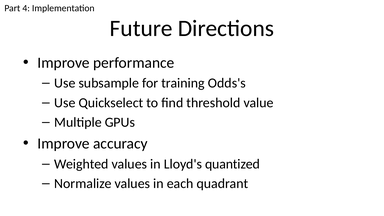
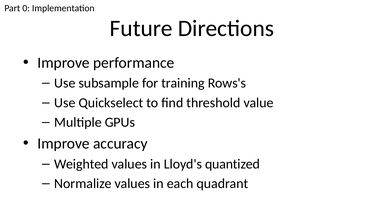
4: 4 -> 0 (26, 8)
Odds's: Odds's -> Rows's (227, 83)
